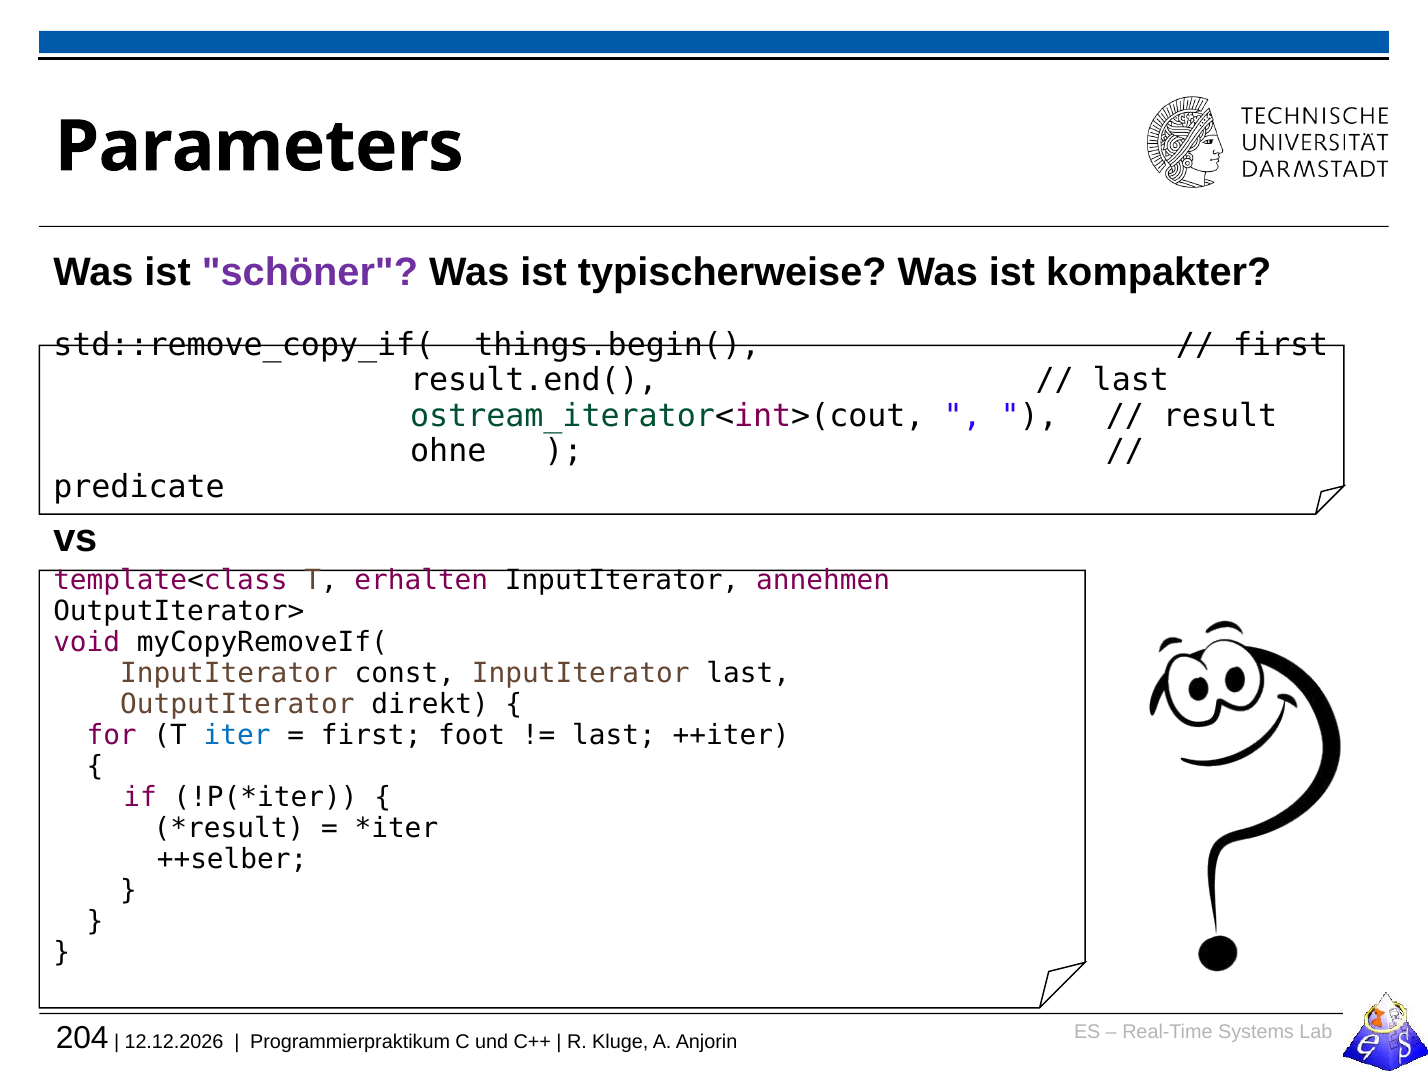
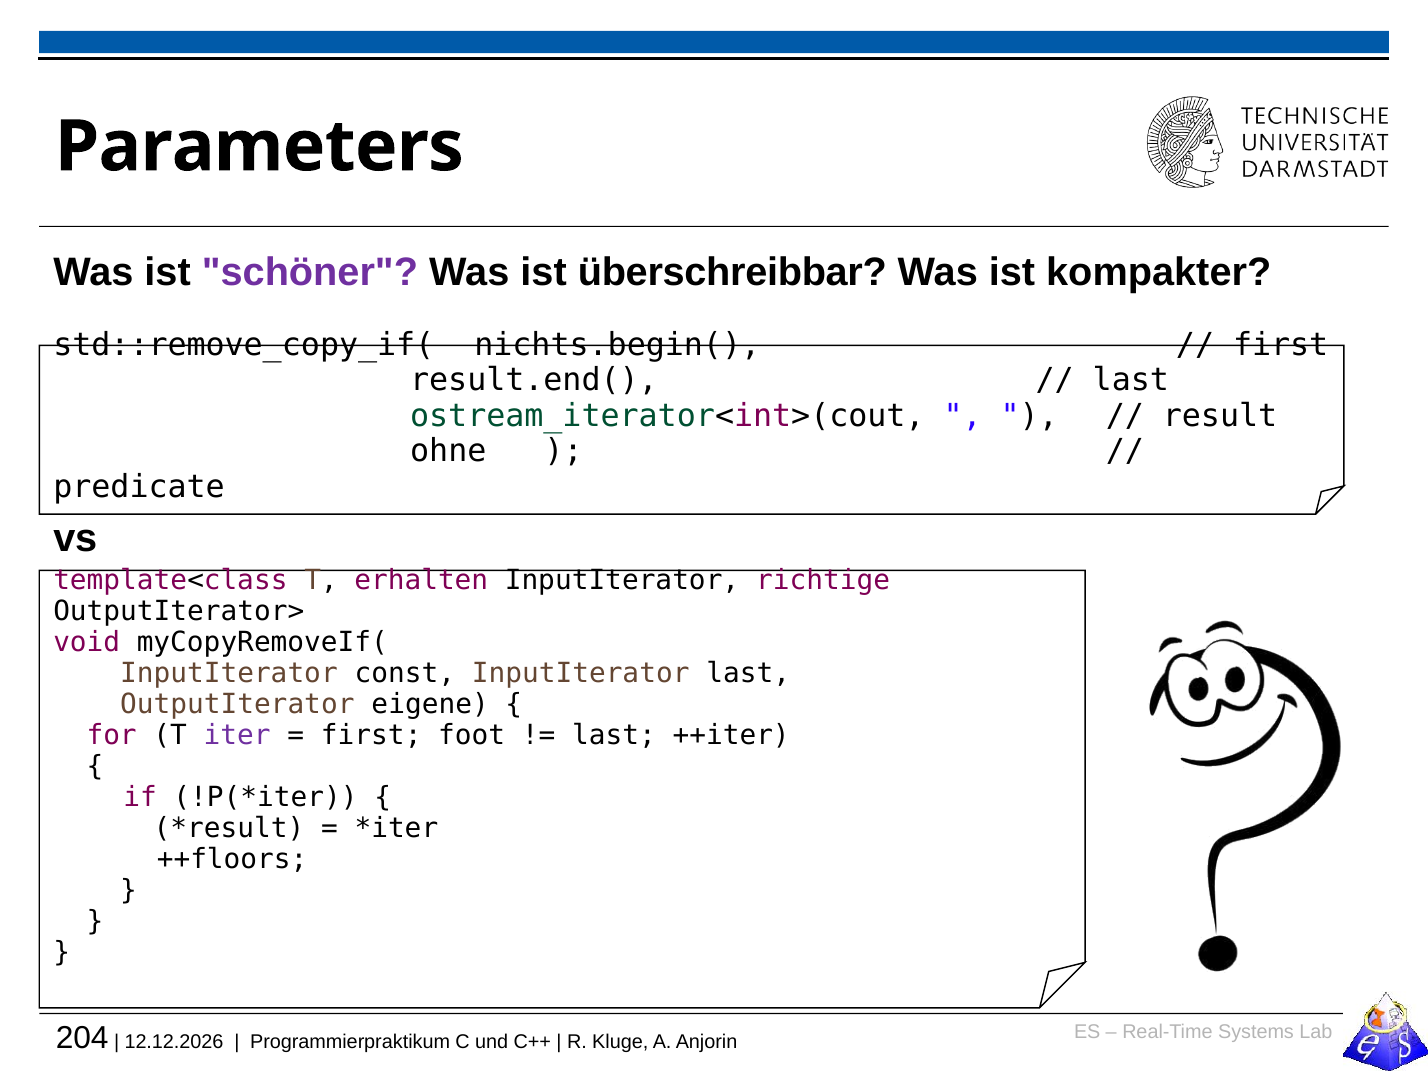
typischerweise: typischerweise -> überschreibbar (732, 272)
things.begin(: things.begin( -> nichts.begin( (617, 345)
annehmen: annehmen -> richtige (823, 581)
direkt: direkt -> eigene (430, 705)
iter colour: blue -> purple (237, 736)
++selber: ++selber -> ++floors (232, 859)
